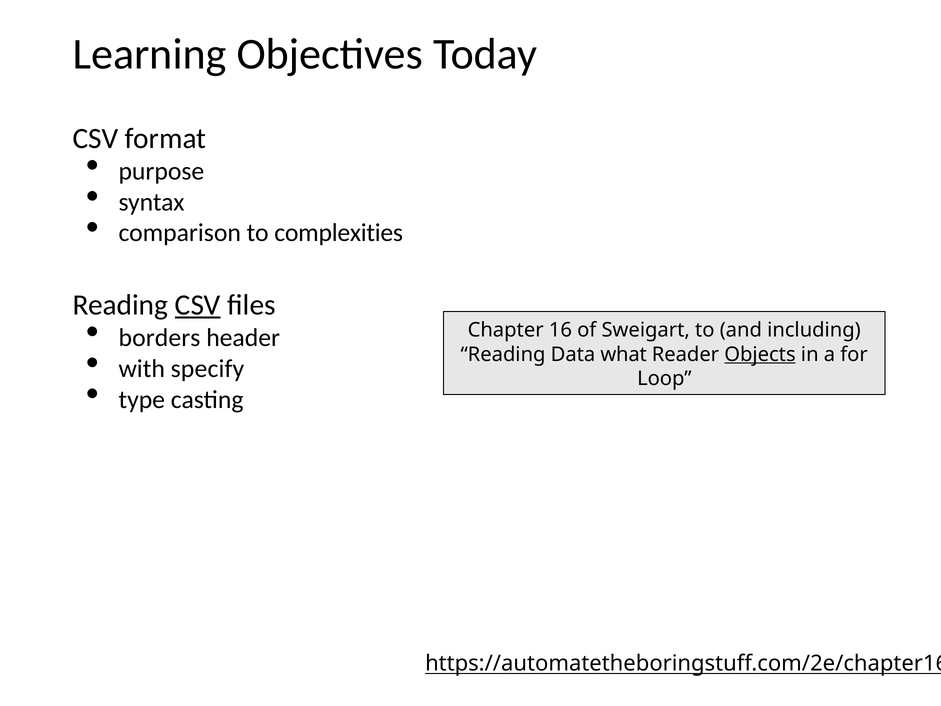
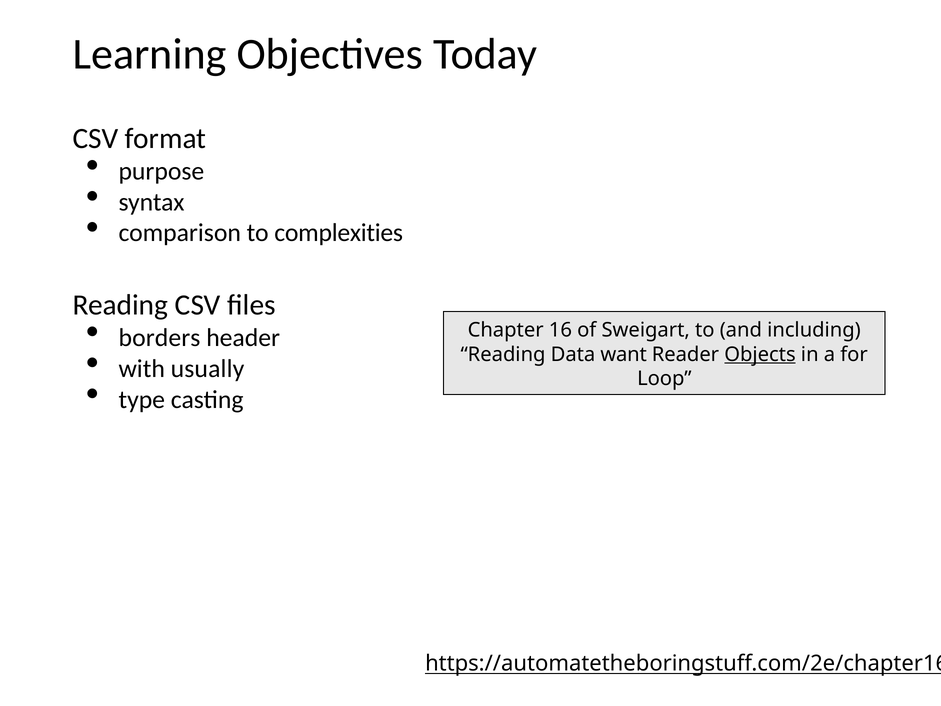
CSV underline: present -> none (198, 305)
what: what -> want (624, 354)
specify: specify -> usually (207, 369)
